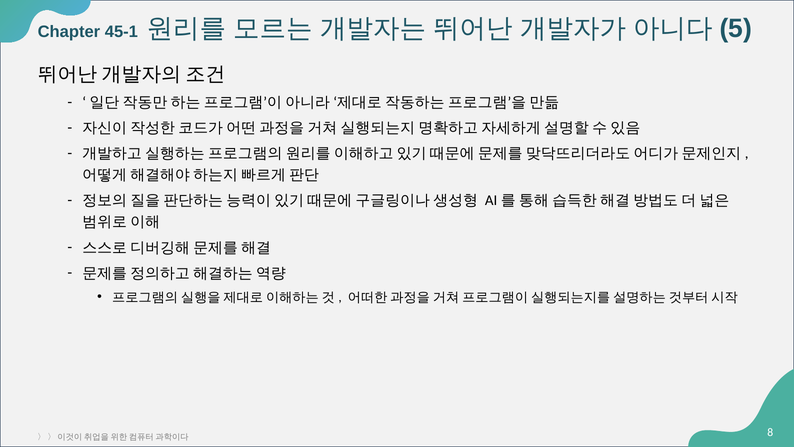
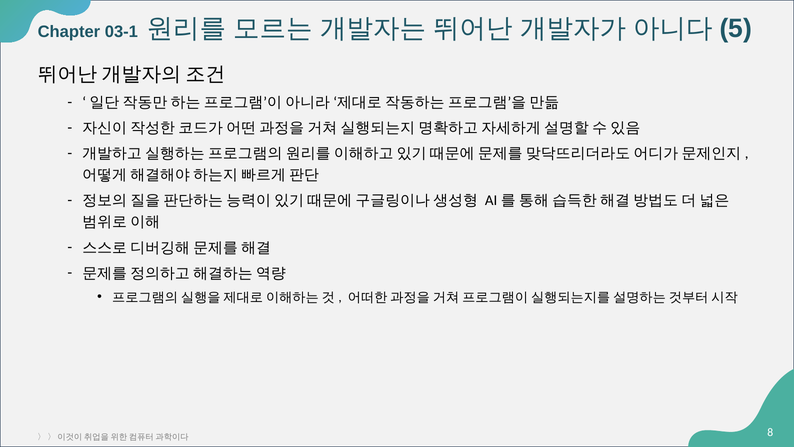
45-1: 45-1 -> 03-1 (121, 32)
